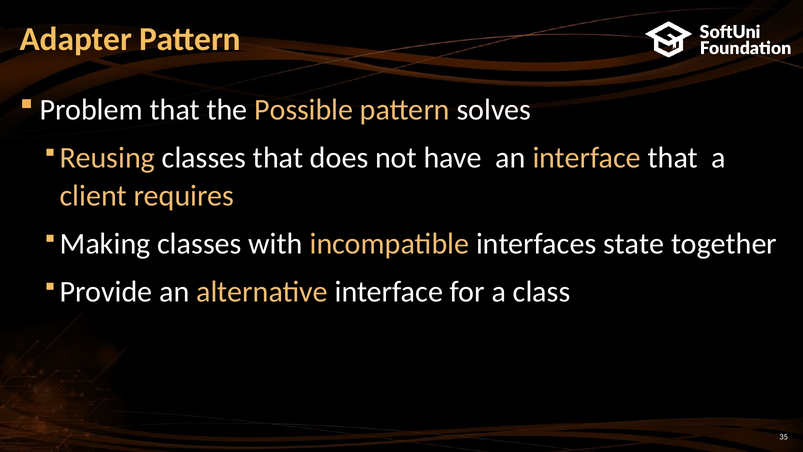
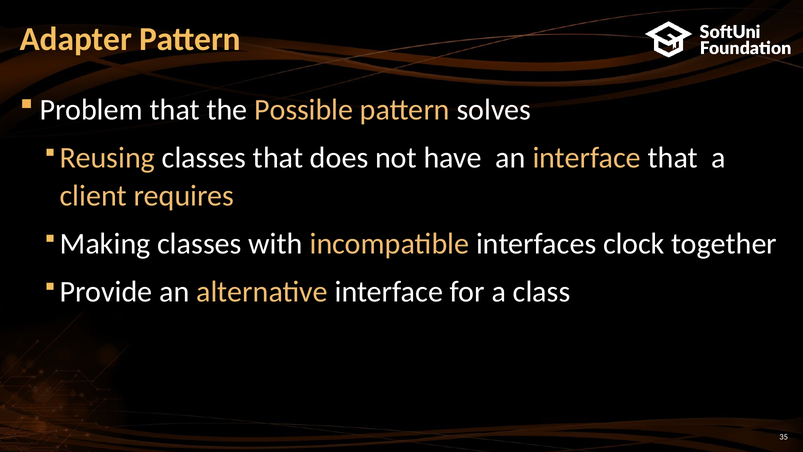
state: state -> clock (634, 244)
